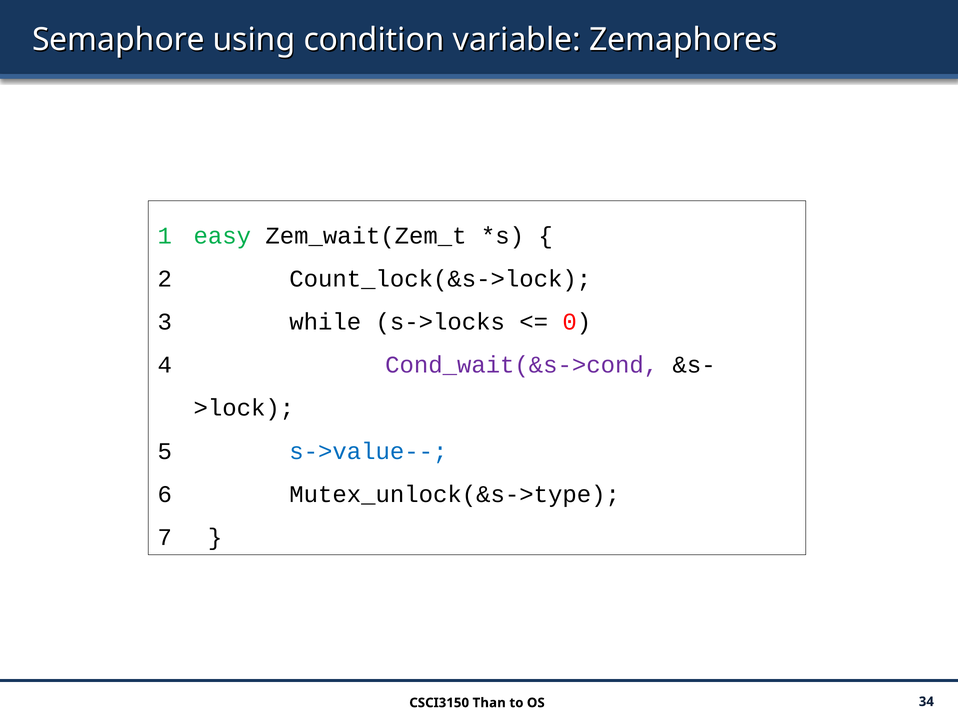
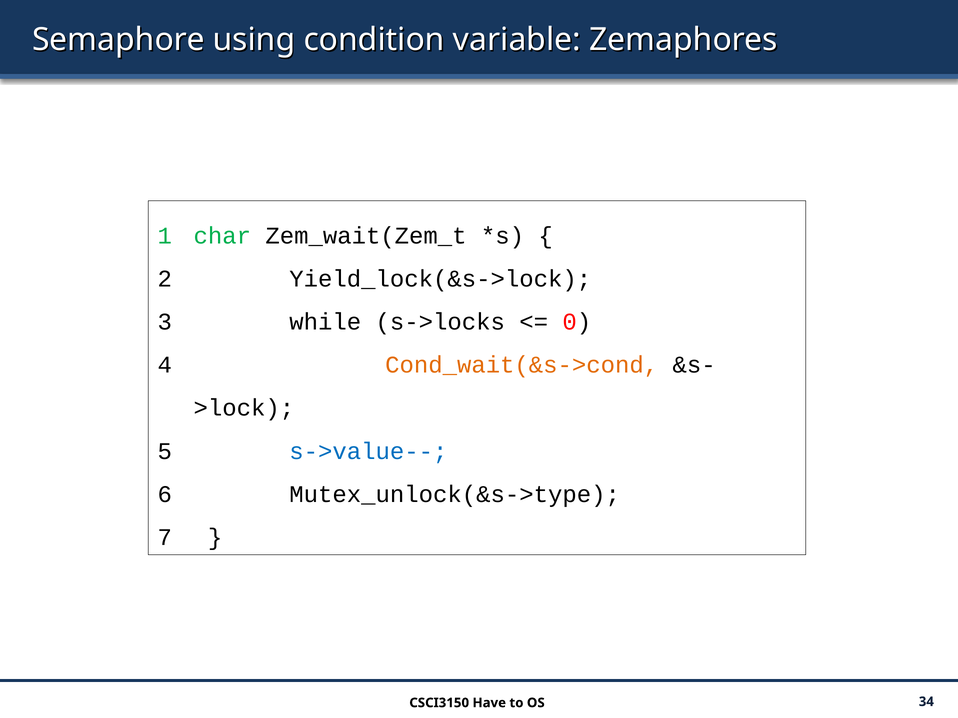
easy: easy -> char (222, 236)
Count_lock(&s->lock: Count_lock(&s->lock -> Yield_lock(&s->lock (440, 279)
Cond_wait(&s->cond colour: purple -> orange (522, 365)
Than: Than -> Have (489, 703)
